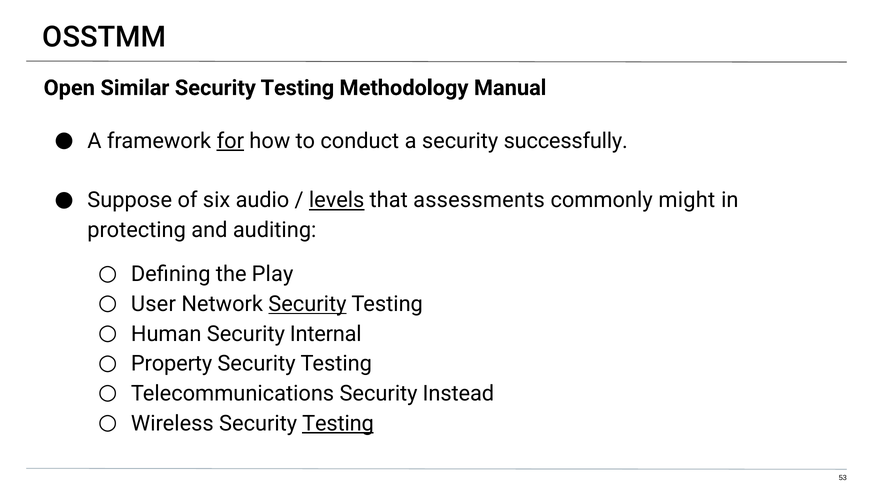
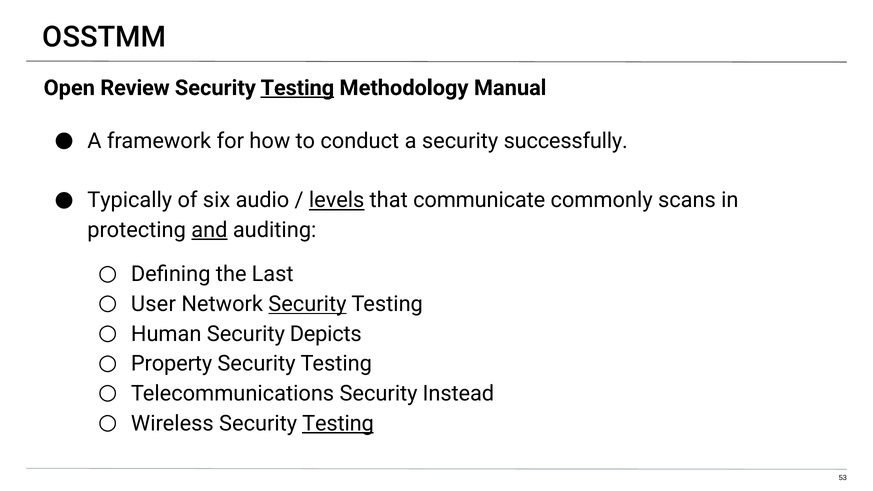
Similar: Similar -> Review (135, 88)
Testing underline: none -> present (297, 88)
for underline: present -> none (230, 141)
Suppose: Suppose -> Typically (130, 200)
assessments: assessments -> communicate (479, 200)
might: might -> scans (687, 200)
and underline: none -> present (209, 230)
Play: Play -> Last (273, 274)
Internal: Internal -> Depicts (326, 334)
